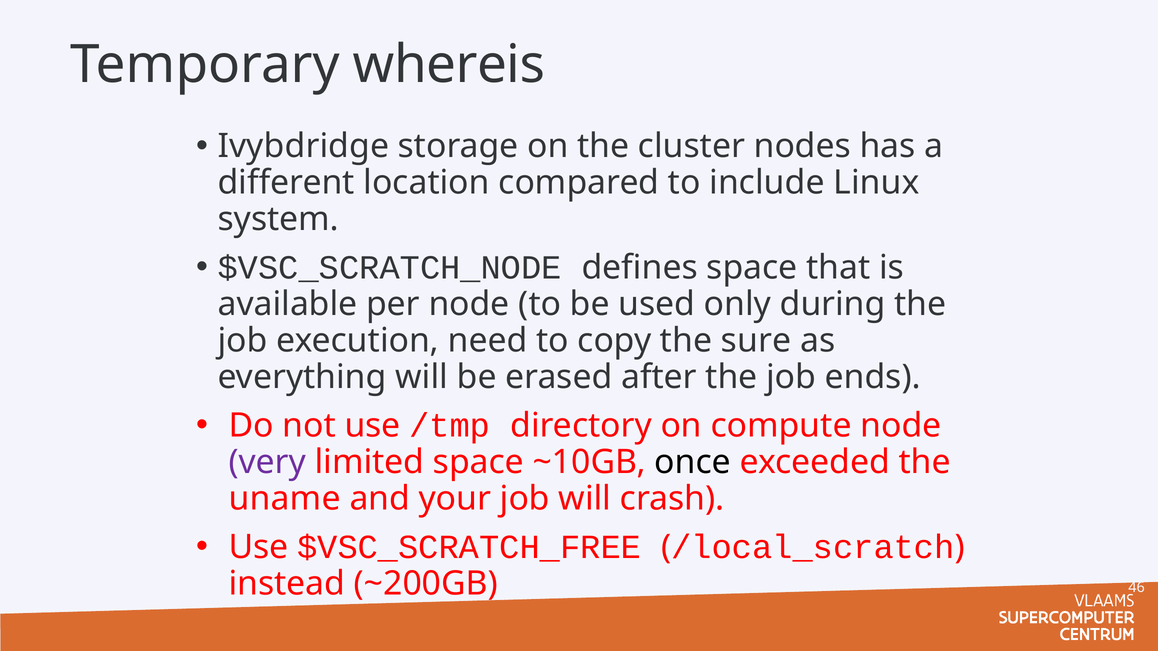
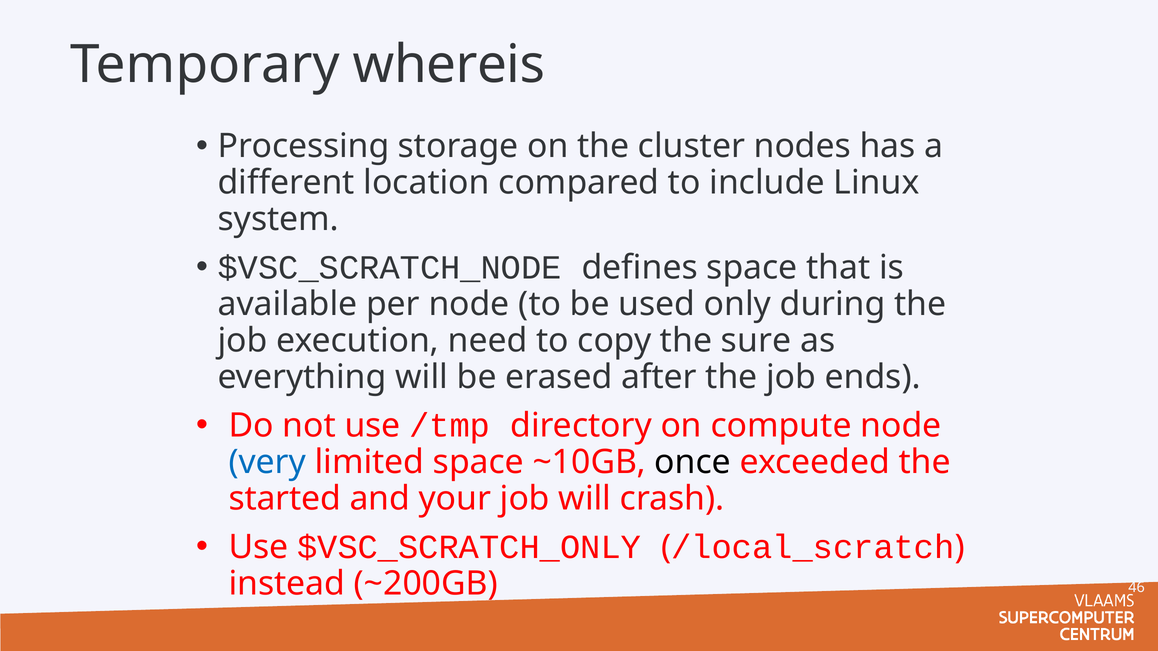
Ivybdridge: Ivybdridge -> Processing (304, 146)
very colour: purple -> blue (267, 462)
uname: uname -> started (285, 499)
$VSC_SCRATCH_FREE: $VSC_SCRATCH_FREE -> $VSC_SCRATCH_ONLY (469, 547)
